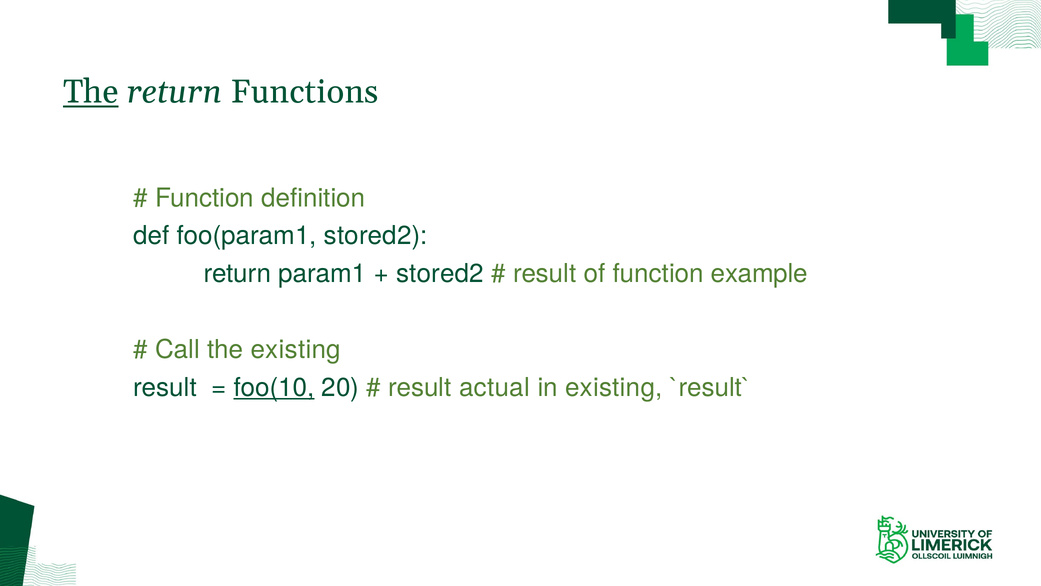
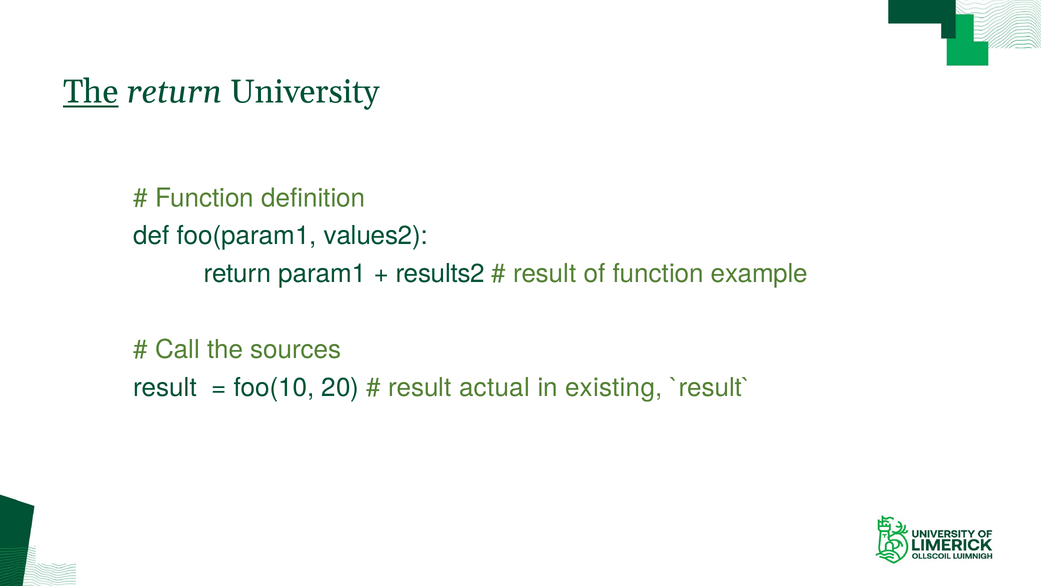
Functions: Functions -> University (305, 92)
foo(param1 stored2: stored2 -> values2 (376, 236)
stored2: stored2 -> results2 (440, 274)
the existing: existing -> sources (296, 349)
foo(10 underline: present -> none (274, 387)
